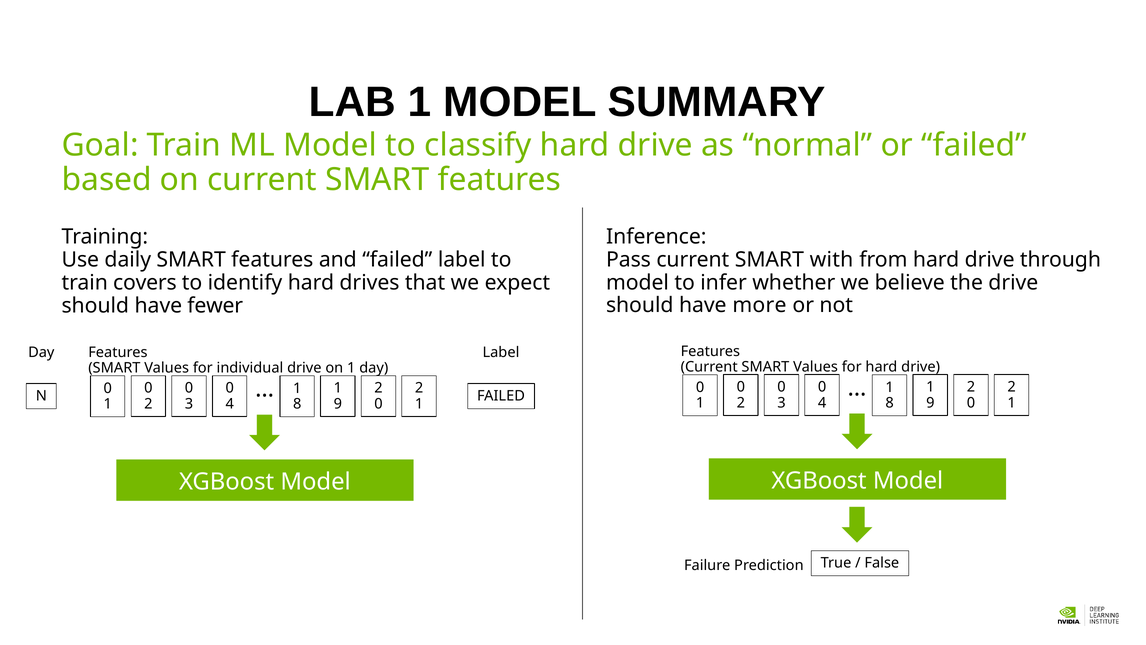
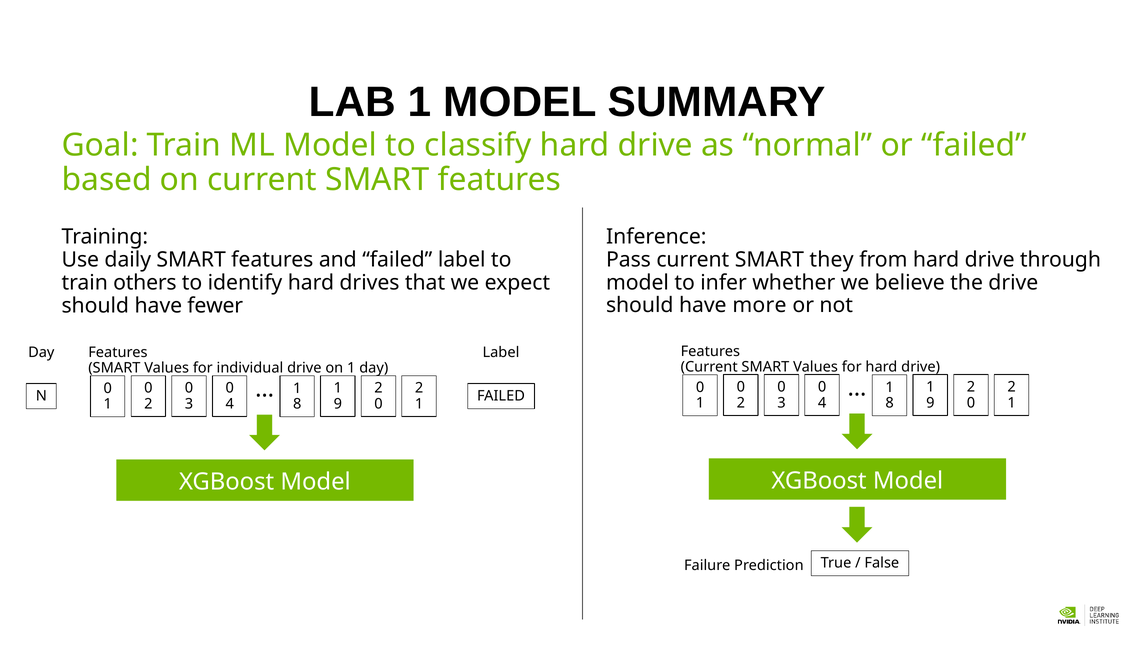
with: with -> they (831, 260)
covers: covers -> others (145, 282)
